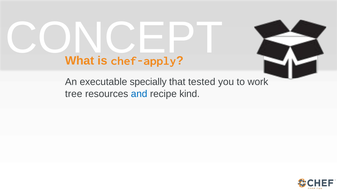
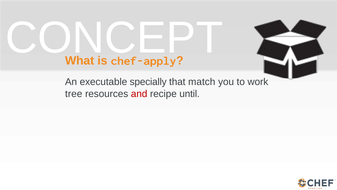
tested: tested -> match (202, 82)
and colour: blue -> red (139, 94)
kind: kind -> until (190, 94)
